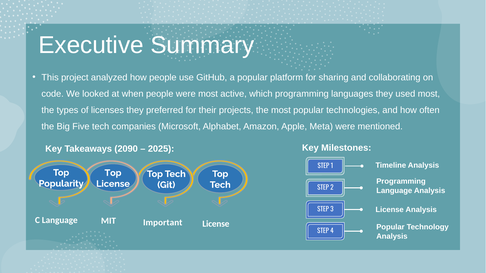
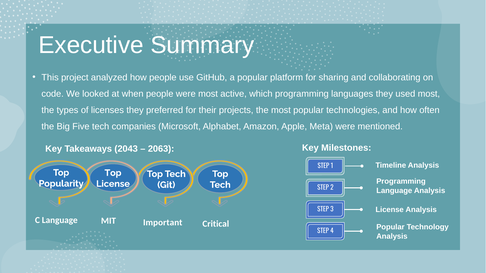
2090: 2090 -> 2043 (126, 149)
2025: 2025 -> 2063 (161, 149)
License: License -> Critical (216, 224)
